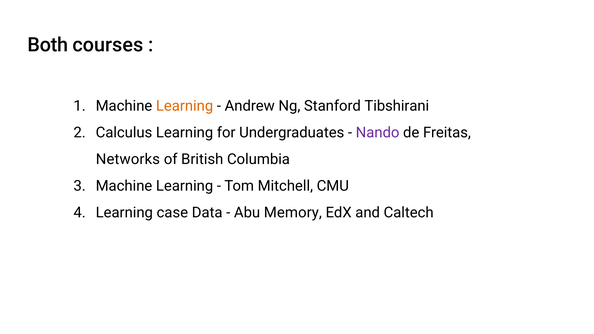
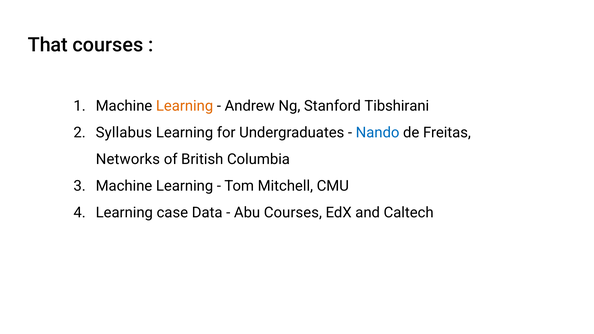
Both: Both -> That (48, 45)
Calculus: Calculus -> Syllabus (124, 133)
Nando colour: purple -> blue (378, 133)
Abu Memory: Memory -> Courses (293, 213)
